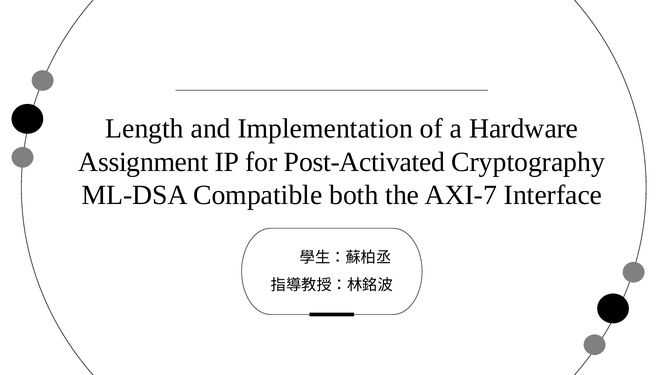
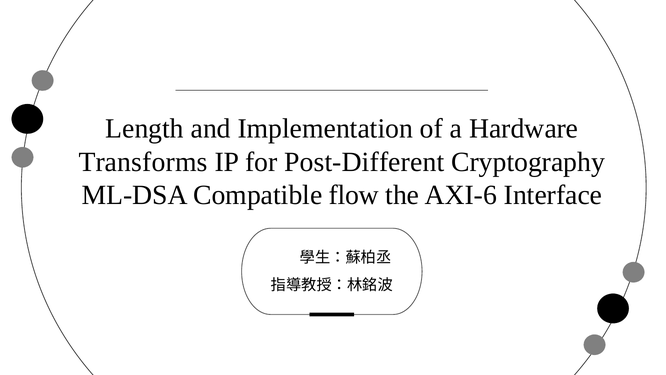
Assignment: Assignment -> Transforms (143, 162)
Post-Activated: Post-Activated -> Post-Different (364, 162)
both: both -> flow (354, 195)
AXI-7: AXI-7 -> AXI-6 (461, 195)
